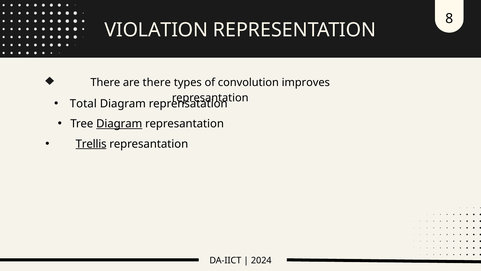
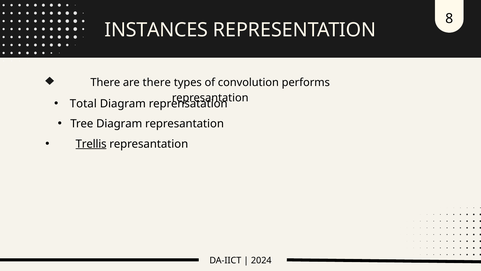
VIOLATION: VIOLATION -> INSTANCES (156, 30)
improves: improves -> performs (306, 82)
Diagram underline: present -> none (119, 124)
